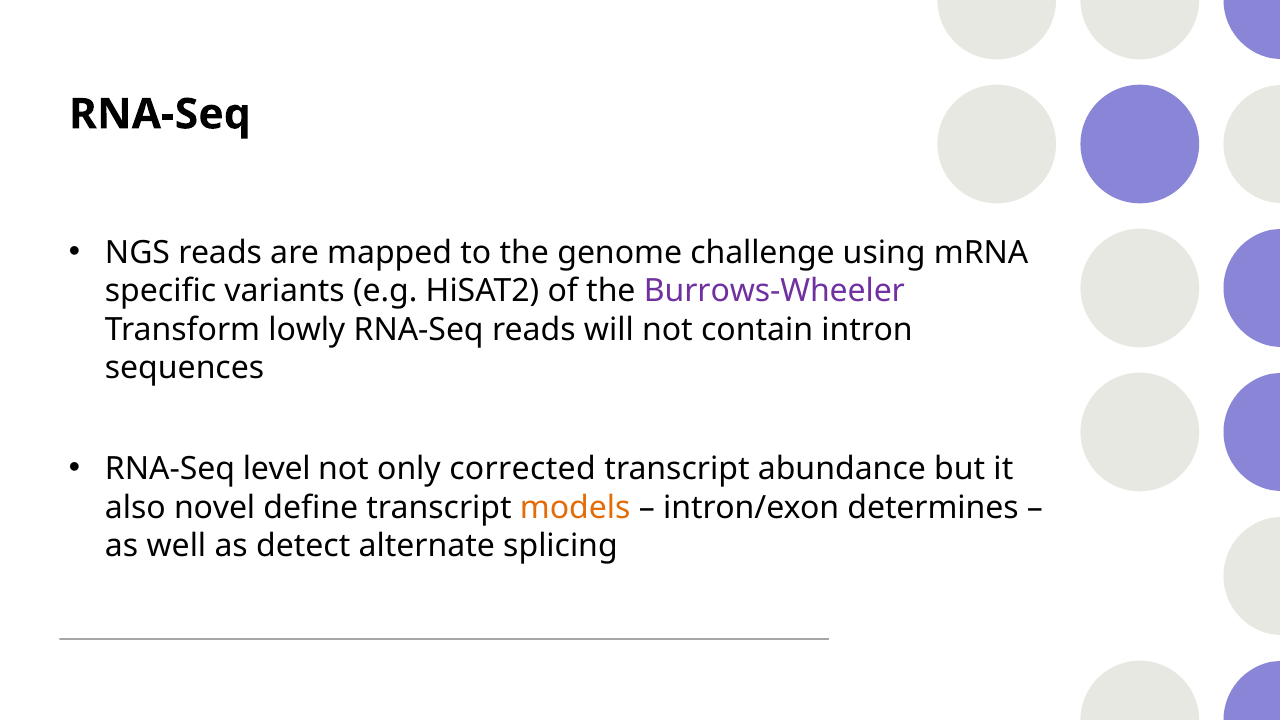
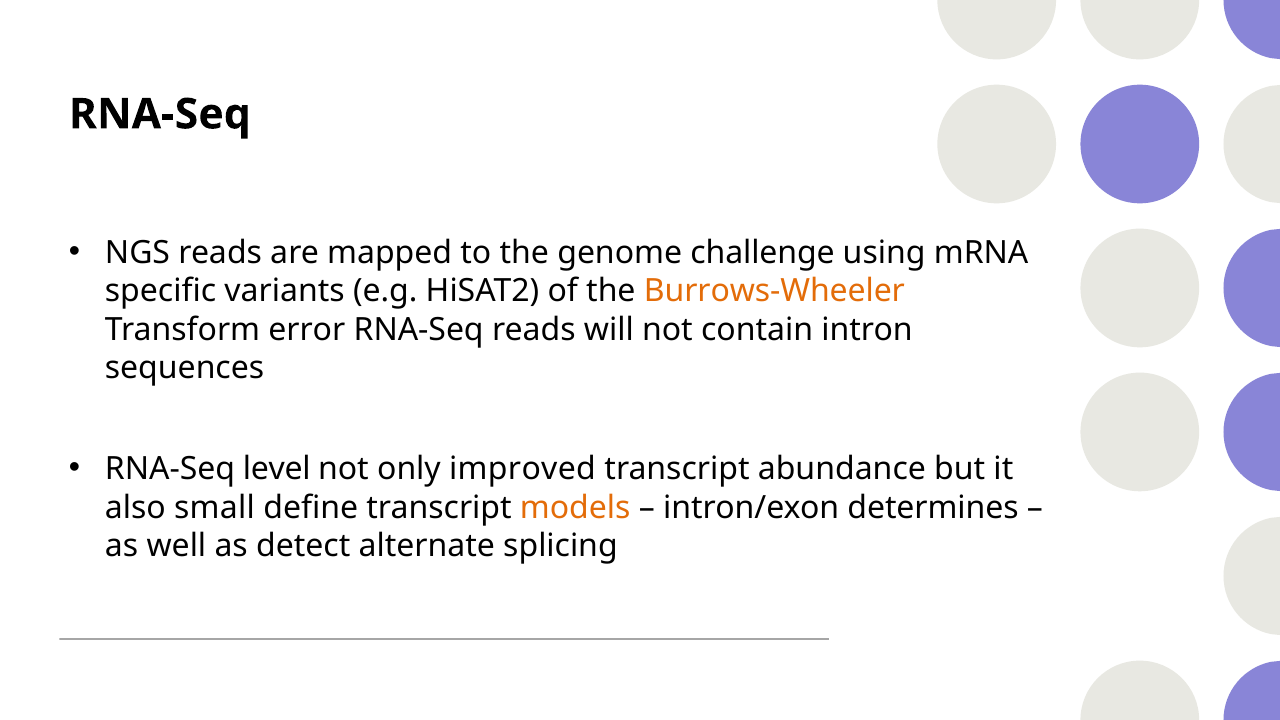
Burrows-Wheeler colour: purple -> orange (774, 291)
lowly: lowly -> error (307, 330)
corrected: corrected -> improved (522, 469)
novel: novel -> small (214, 507)
